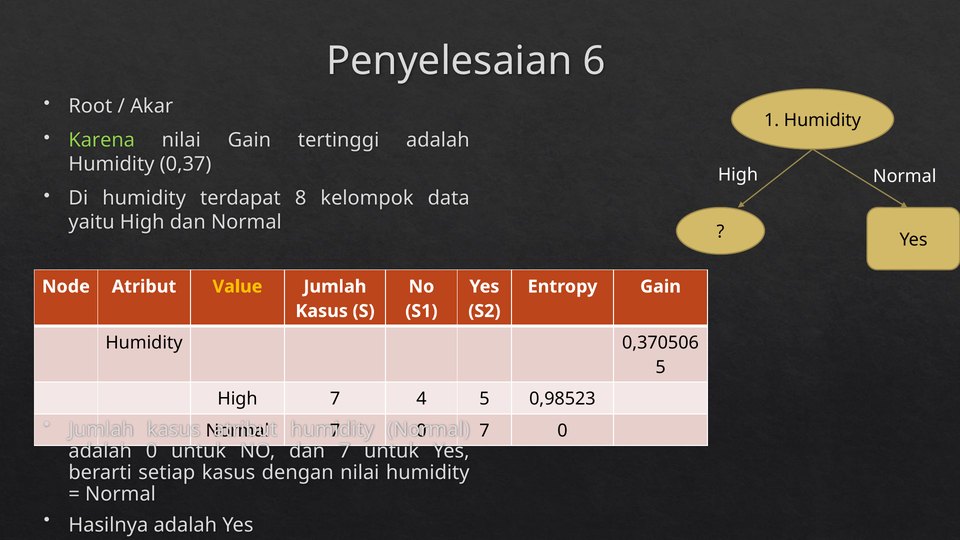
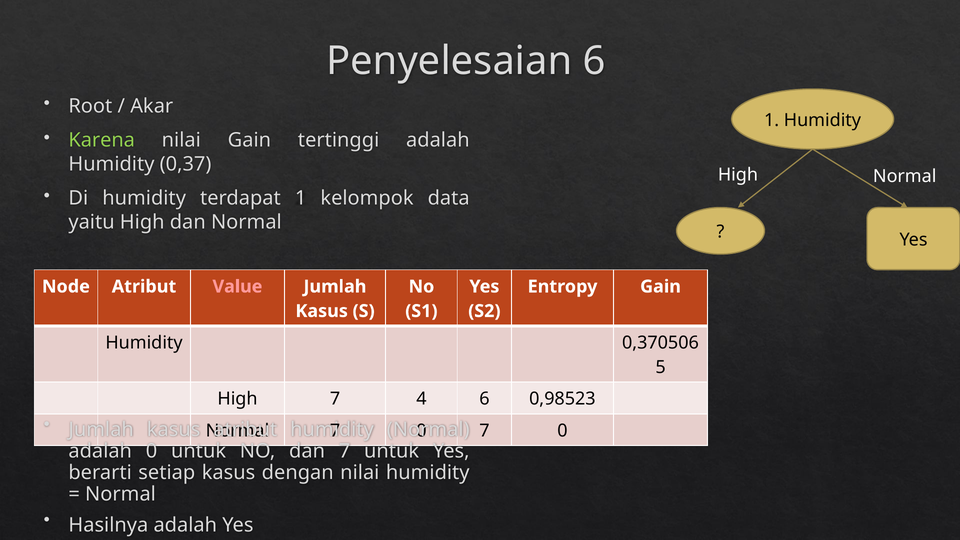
terdapat 8: 8 -> 1 (301, 198)
Value colour: yellow -> pink (237, 287)
4 5: 5 -> 6 (484, 399)
